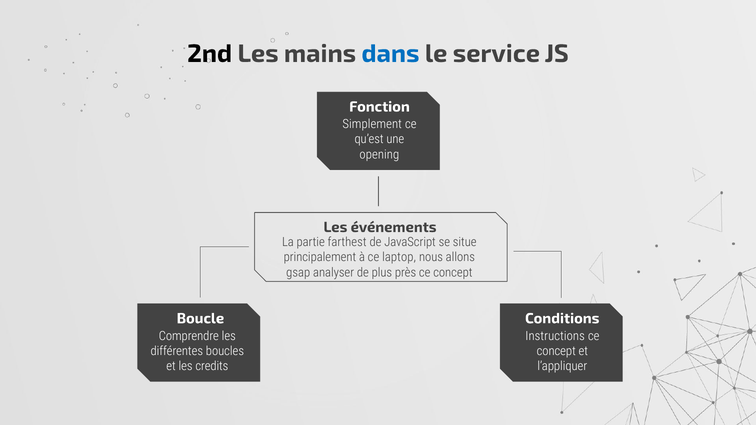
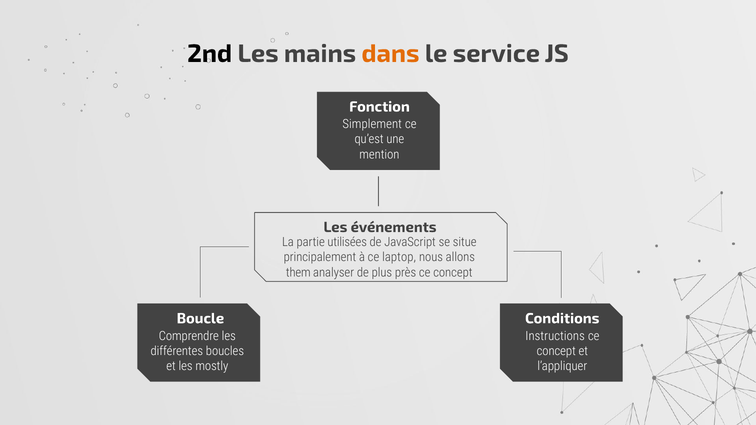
dans colour: blue -> orange (390, 54)
opening: opening -> mention (379, 154)
farthest: farthest -> utilisées (347, 242)
gsap: gsap -> them (298, 273)
credits: credits -> mostly (212, 366)
